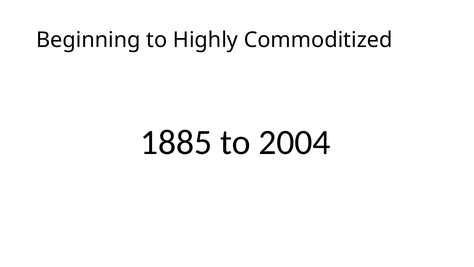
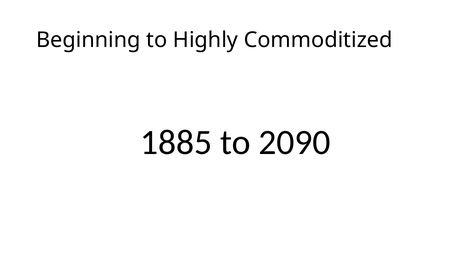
2004: 2004 -> 2090 (294, 142)
